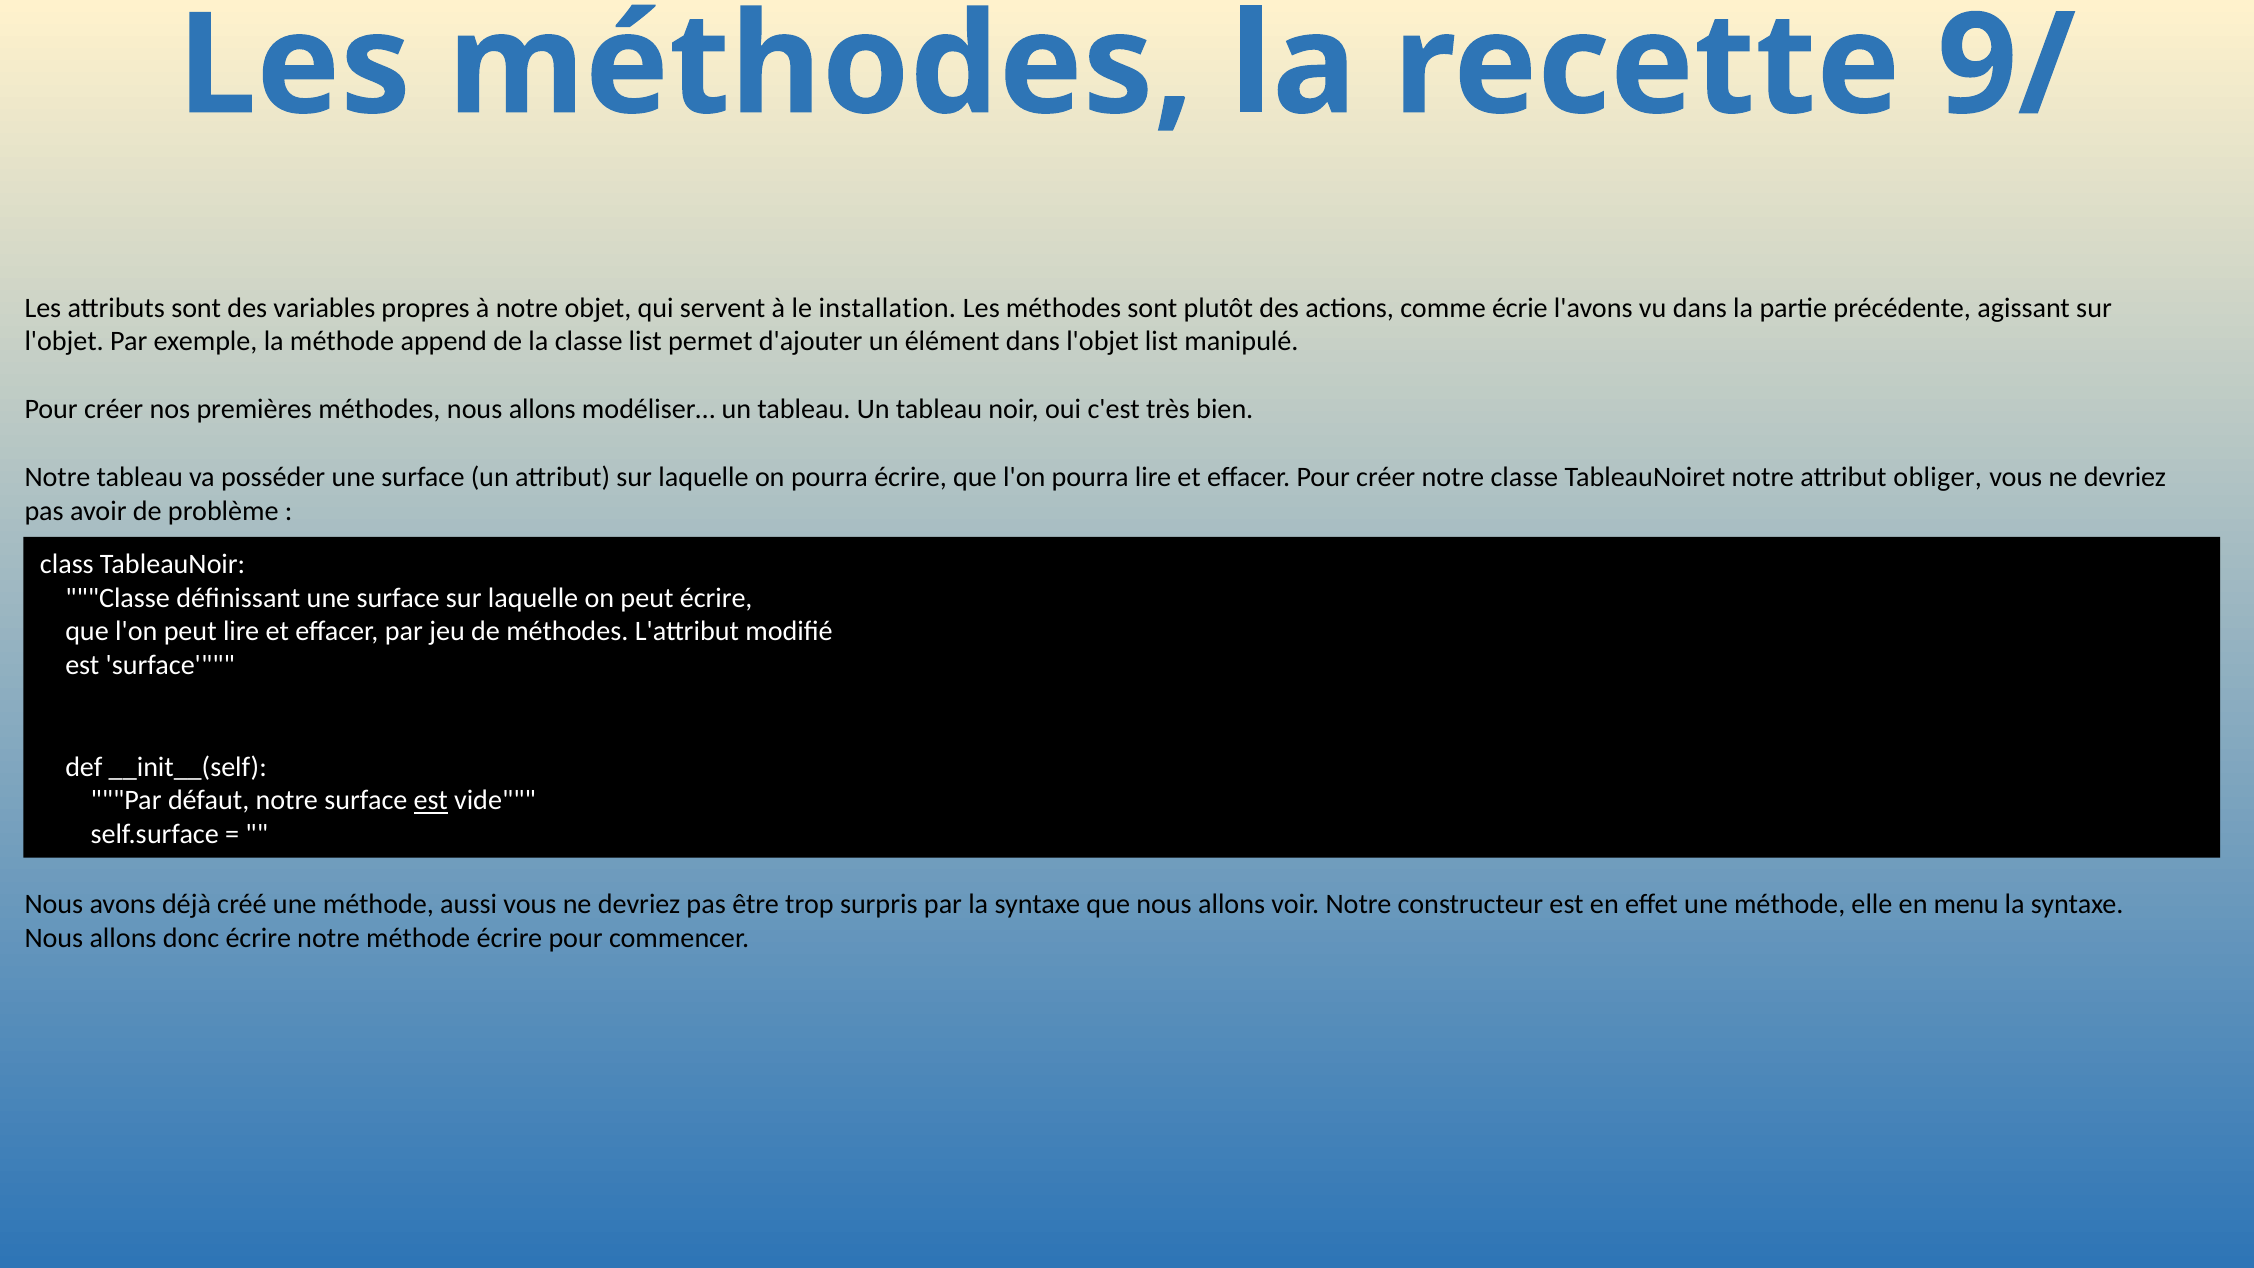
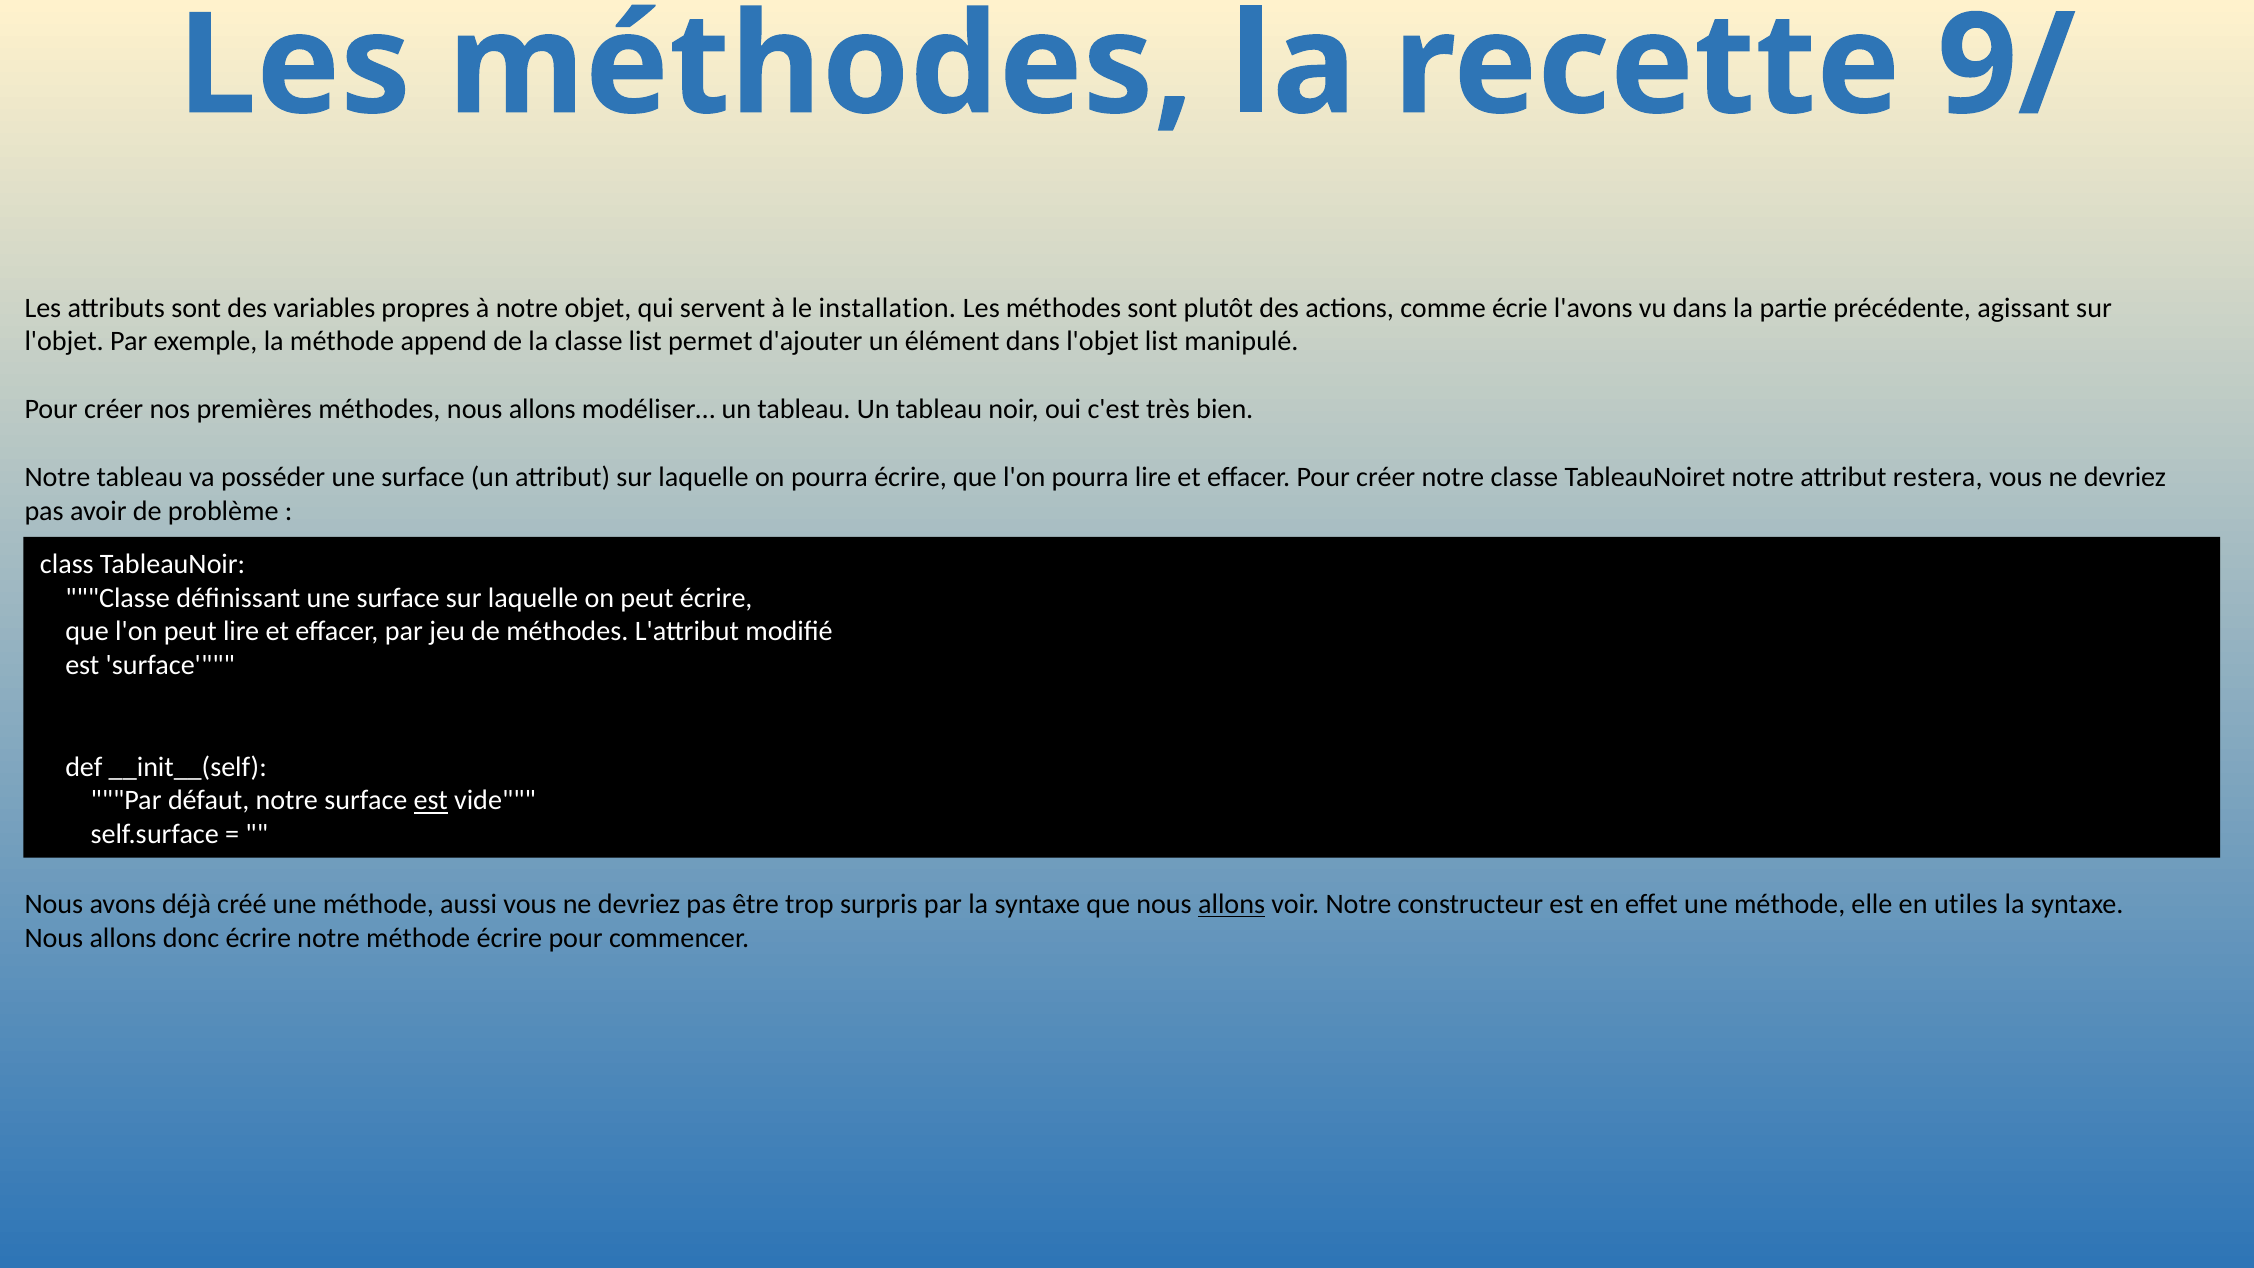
obliger: obliger -> restera (1938, 477)
allons underline: none -> present (1232, 904)
menu: menu -> utiles (1966, 904)
